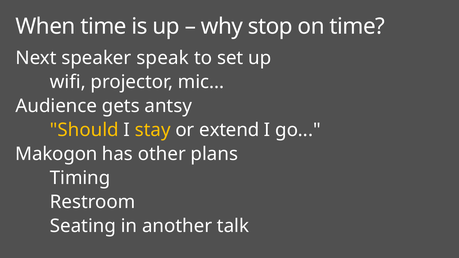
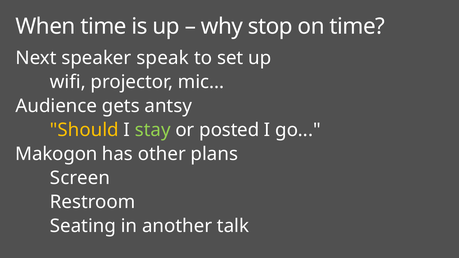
stay colour: yellow -> light green (153, 130)
extend: extend -> posted (229, 130)
Timing: Timing -> Screen (80, 178)
